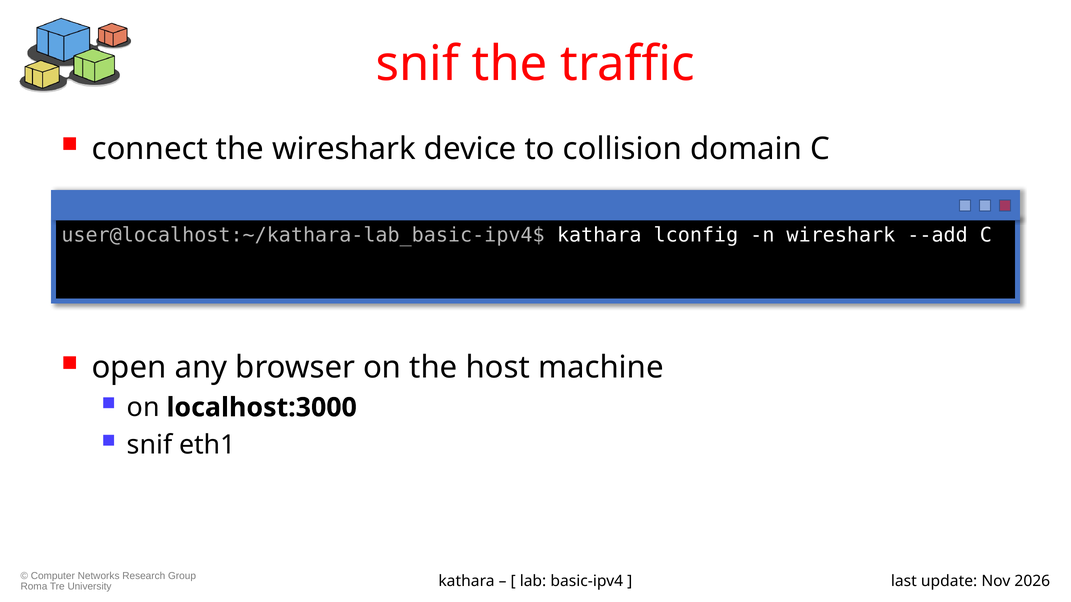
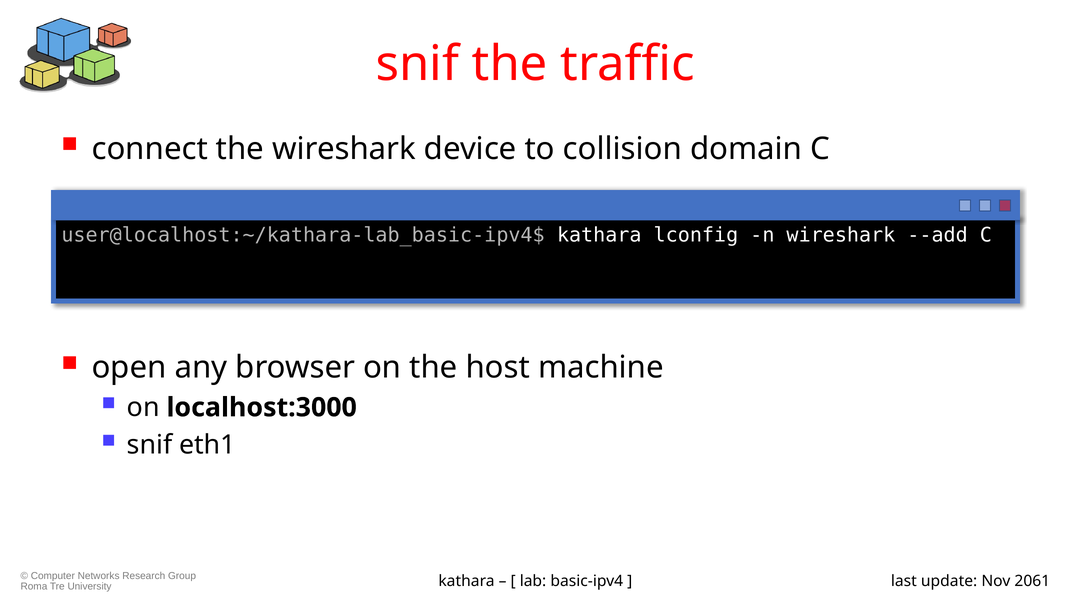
2026: 2026 -> 2061 (1032, 581)
